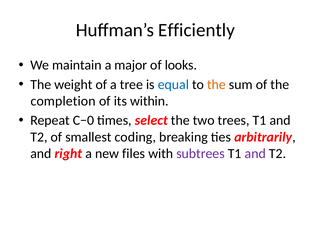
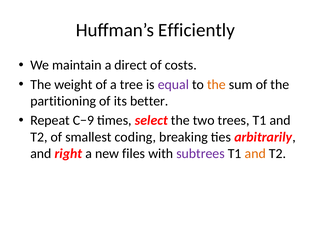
major: major -> direct (131, 65)
looks: looks -> costs (181, 65)
equal colour: blue -> purple (173, 85)
completion: completion -> partitioning (63, 101)
within: within -> better (149, 101)
C−0: C−0 -> C−9 (83, 121)
and colour: purple -> orange (255, 154)
